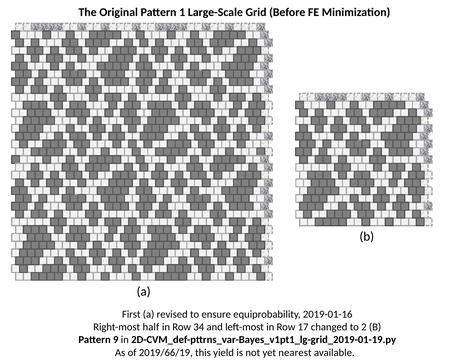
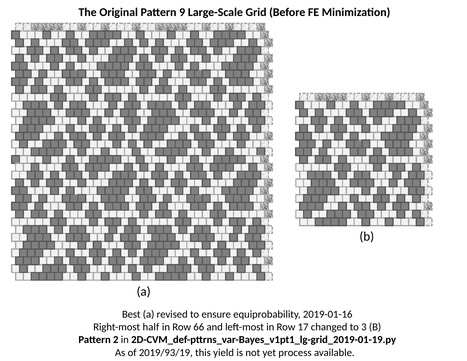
1: 1 -> 9 (182, 12)
First: First -> Best (131, 314)
34: 34 -> 66 (199, 327)
2: 2 -> 3 (364, 327)
9: 9 -> 2 (116, 340)
2019/66/19: 2019/66/19 -> 2019/93/19 (166, 352)
nearest: nearest -> process (295, 352)
